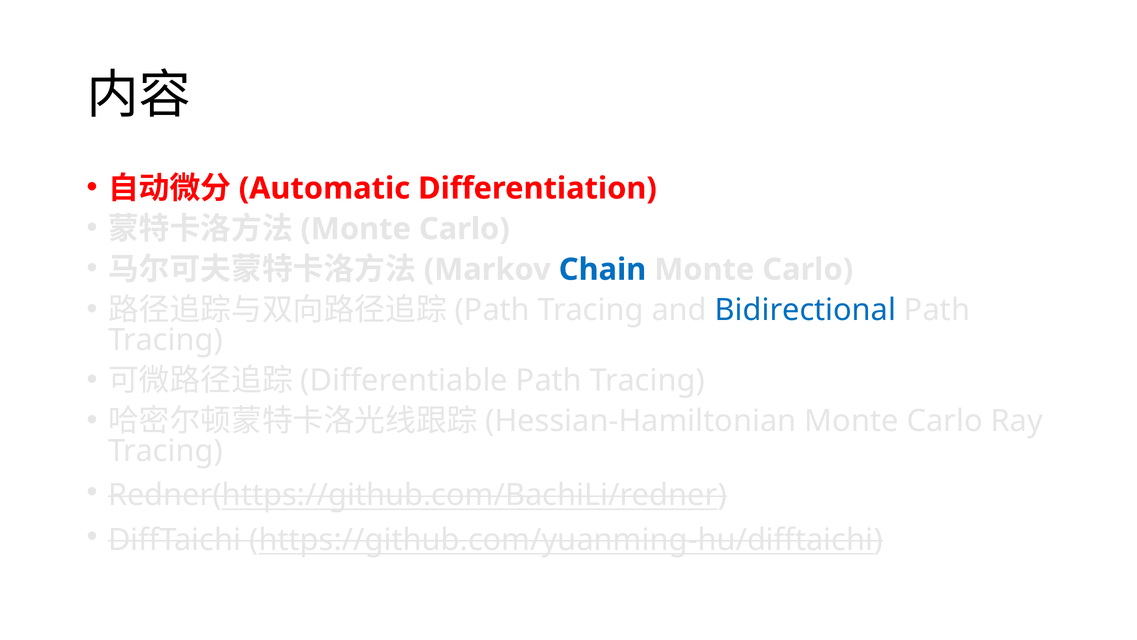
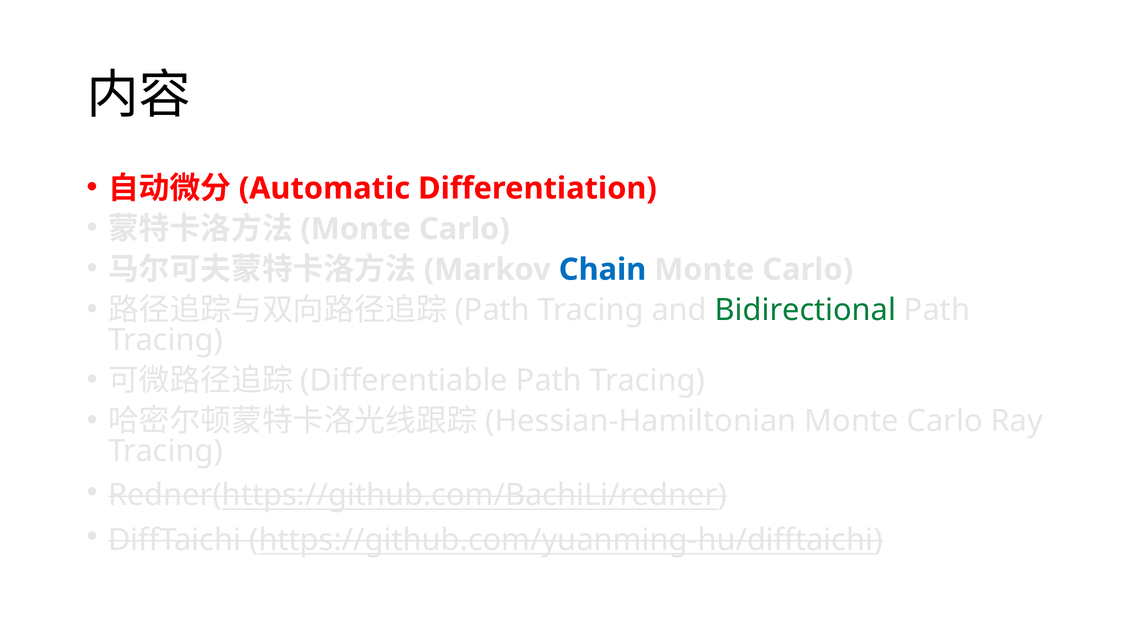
Bidirectional colour: blue -> green (806, 310)
